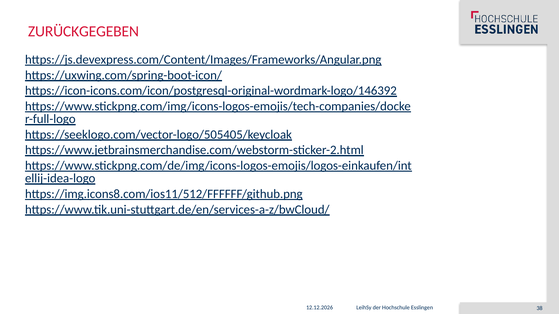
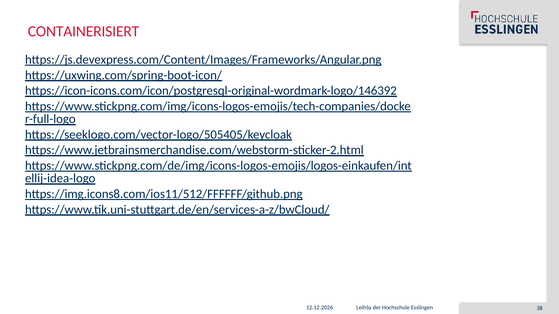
ZURÜCKGEGEBEN: ZURÜCKGEGEBEN -> CONTAINERISIERT (83, 31)
